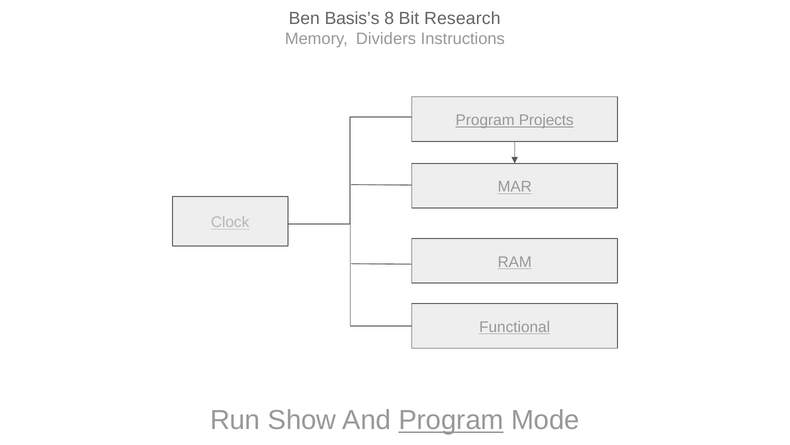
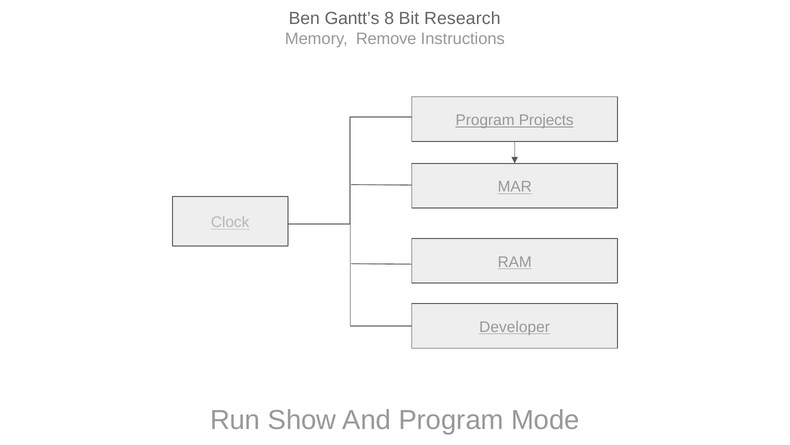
Basis’s: Basis’s -> Gantt’s (352, 19)
Dividers: Dividers -> Remove (386, 39)
Functional: Functional -> Developer (515, 327)
Program underline: present -> none (451, 420)
